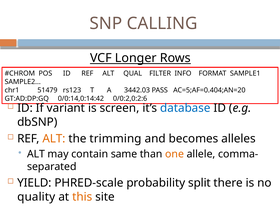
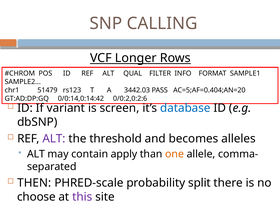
ALT colour: orange -> purple (54, 139)
trimming: trimming -> threshold (116, 139)
same: same -> apply (124, 154)
YIELD: YIELD -> THEN (34, 183)
quality: quality -> choose (36, 197)
this colour: orange -> purple (82, 197)
